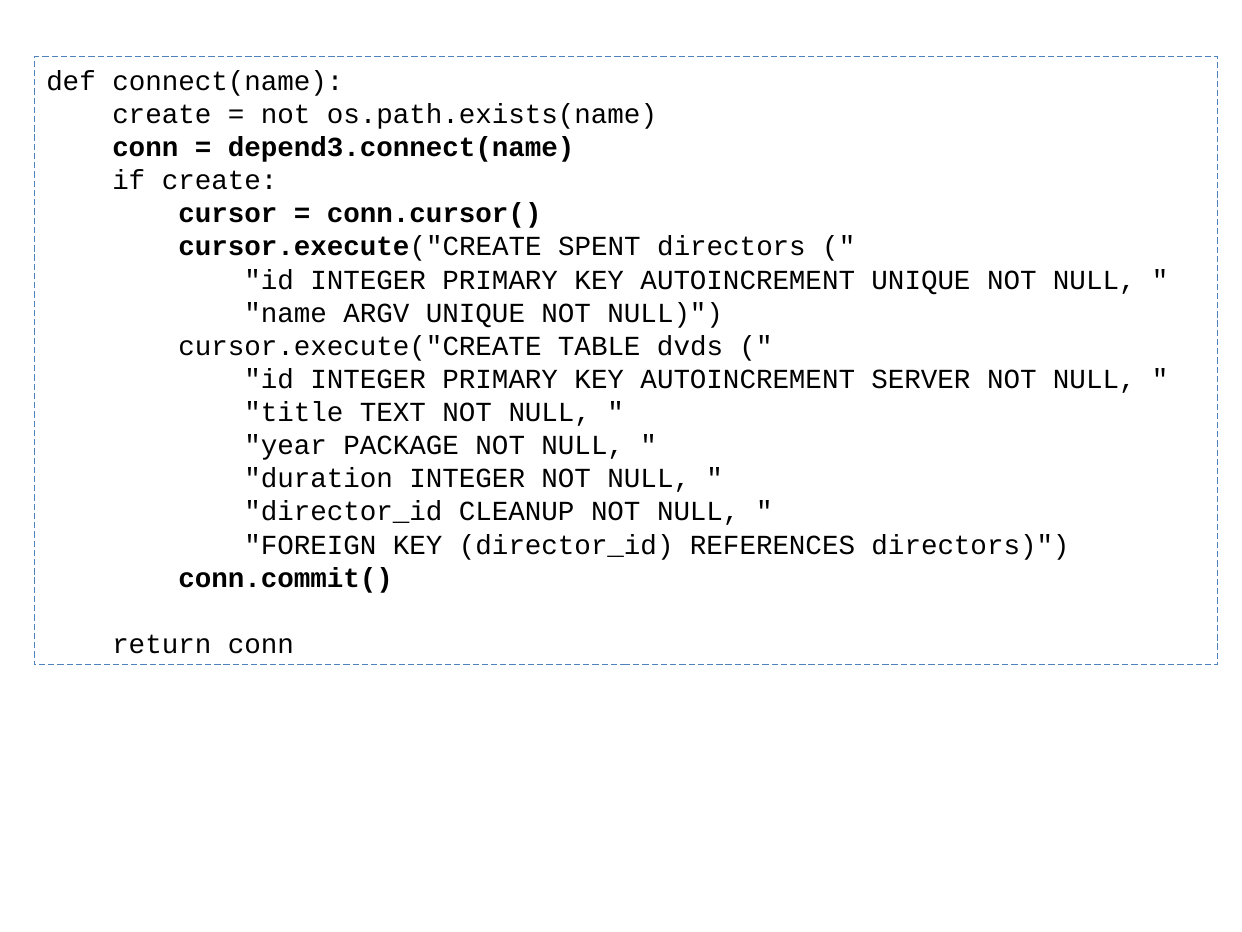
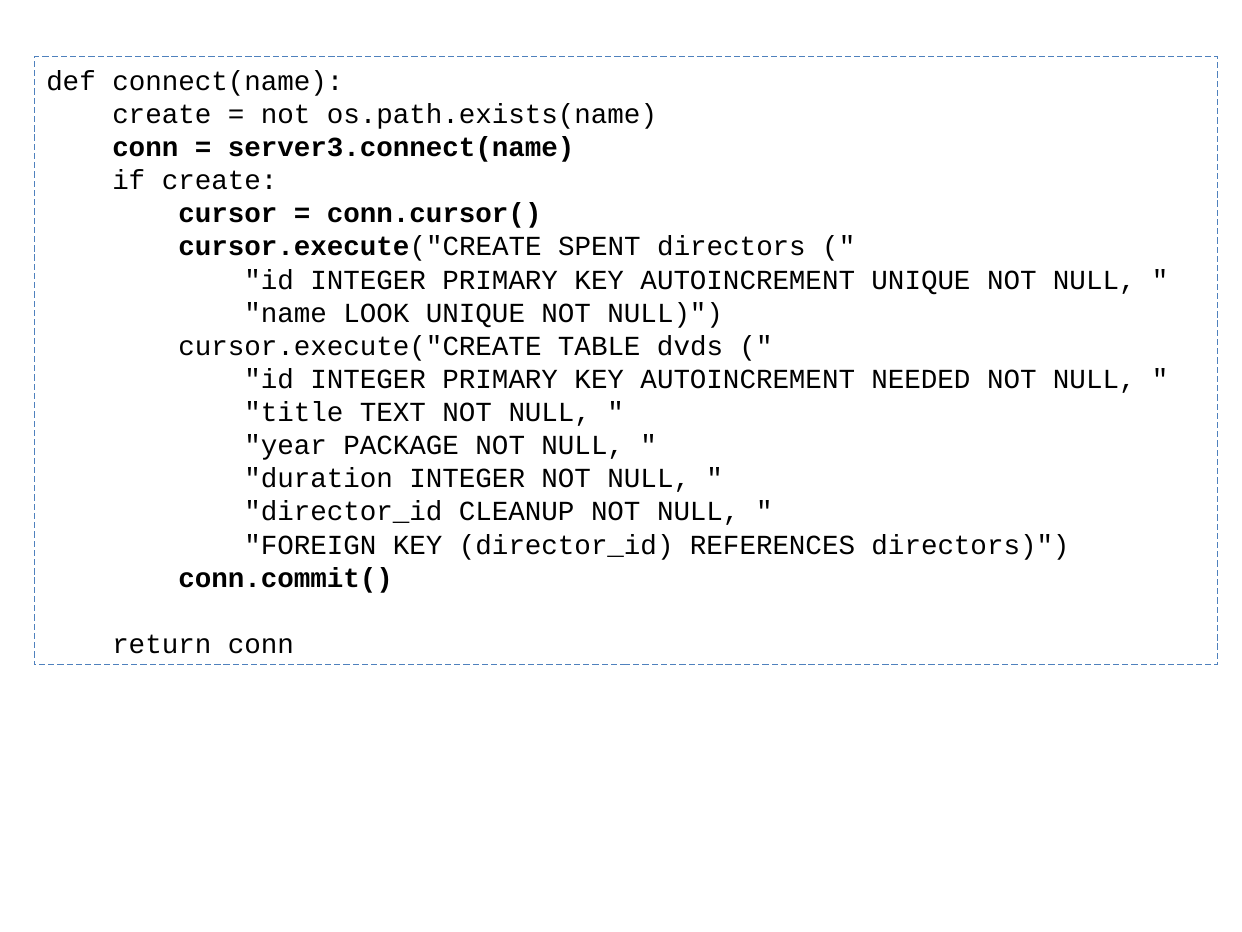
depend3.connect(name: depend3.connect(name -> server3.connect(name (401, 147)
ARGV: ARGV -> LOOK (376, 313)
SERVER: SERVER -> NEEDED (921, 379)
